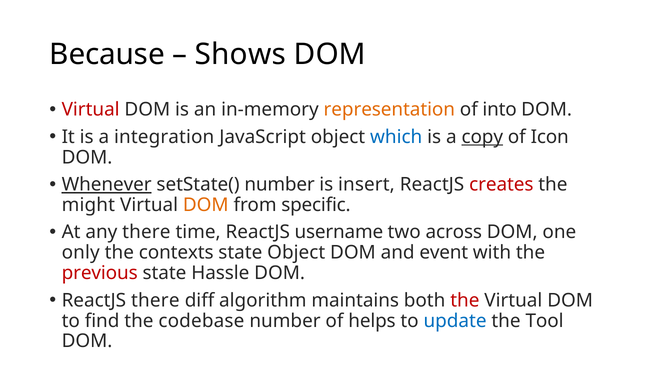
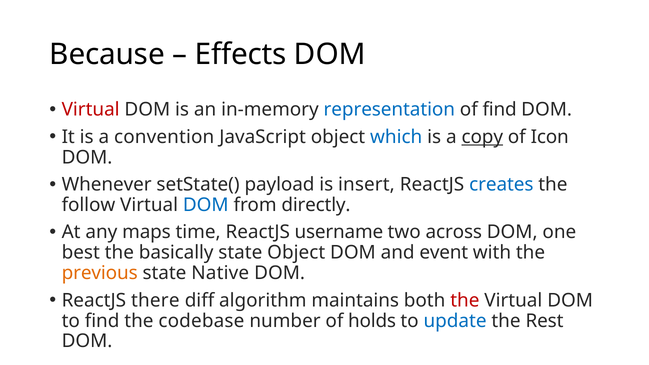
Shows: Shows -> Effects (241, 55)
representation colour: orange -> blue (389, 110)
of into: into -> find (500, 110)
integration: integration -> convention (164, 137)
Whenever underline: present -> none (107, 185)
setState( number: number -> payload (280, 185)
creates colour: red -> blue (501, 185)
might: might -> follow (88, 205)
DOM colour: orange -> blue (206, 205)
specific: specific -> directly (316, 205)
any there: there -> maps (147, 232)
only: only -> best (81, 253)
contexts: contexts -> basically (176, 253)
previous colour: red -> orange (100, 273)
Hassle: Hassle -> Native (220, 273)
helps: helps -> holds (372, 321)
Tool: Tool -> Rest (545, 321)
